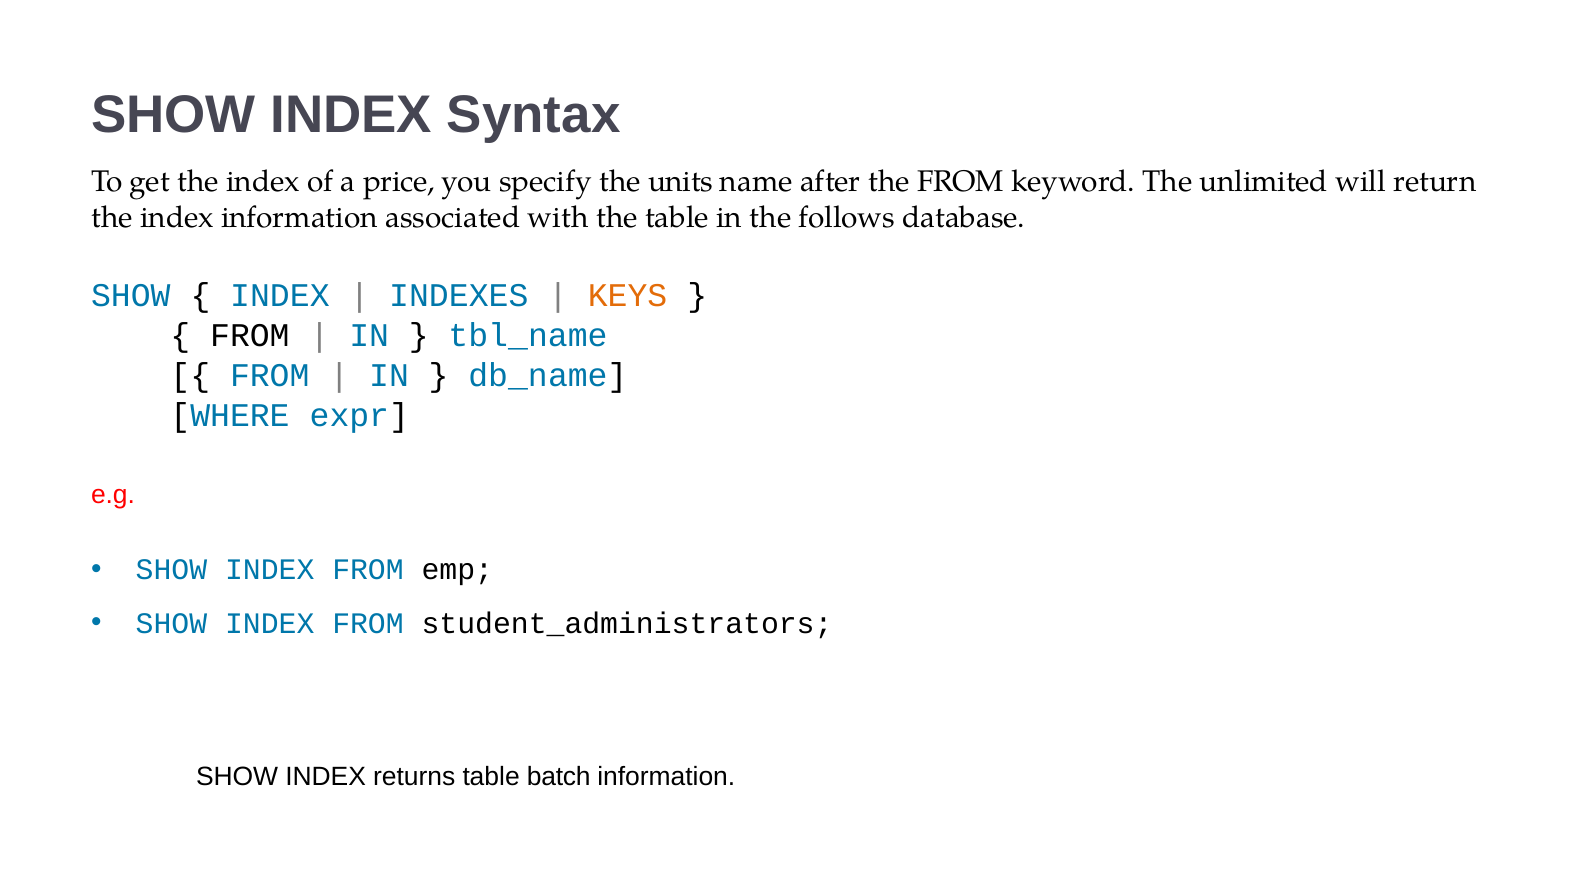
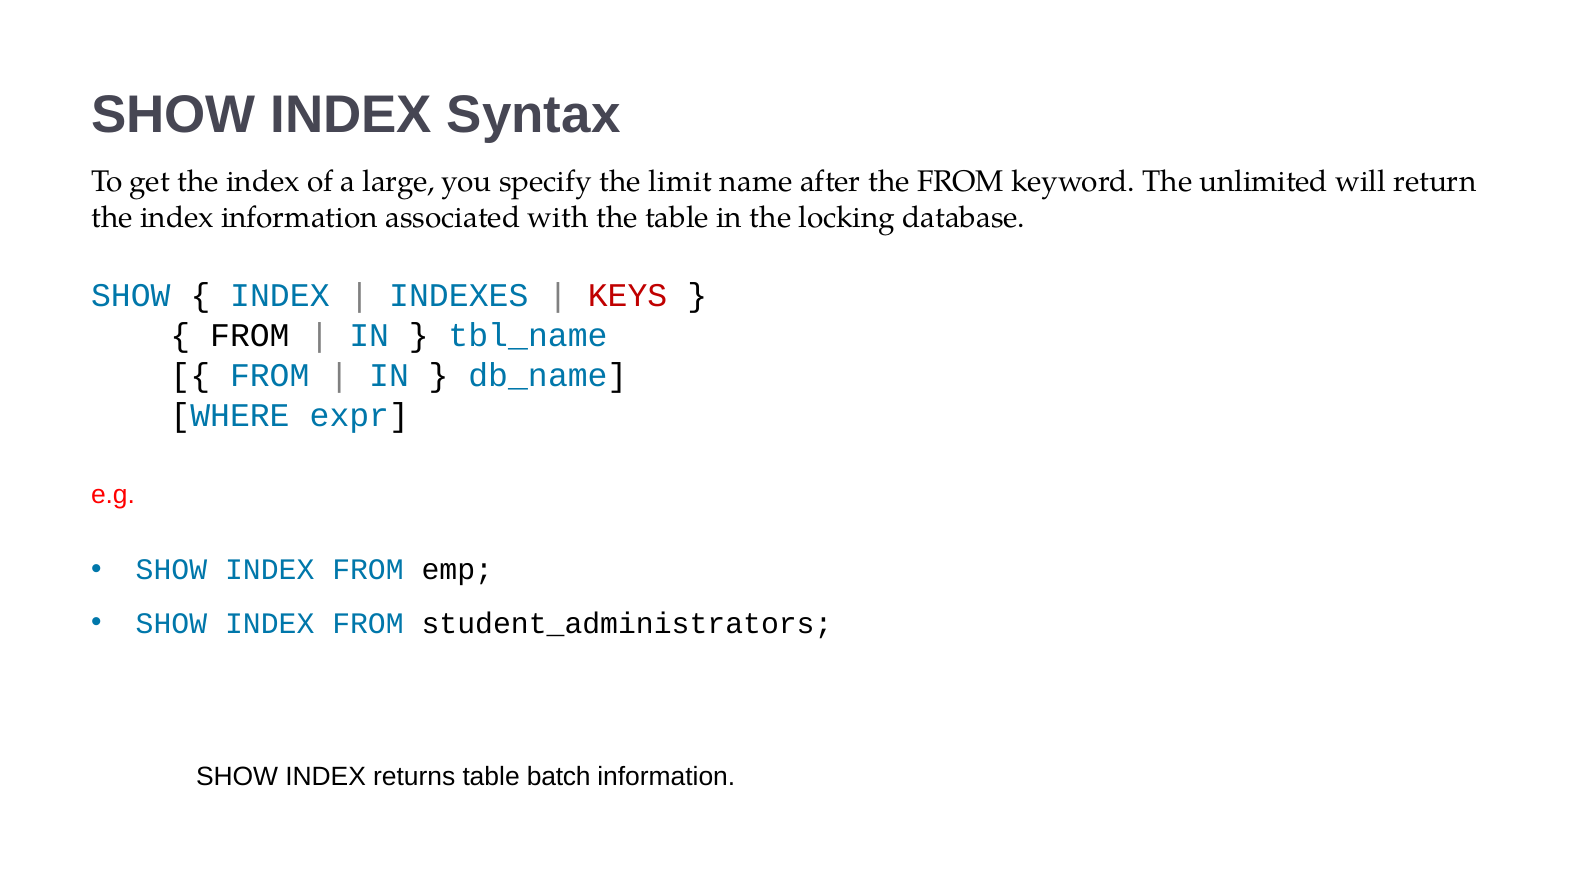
price: price -> large (399, 182)
units: units -> limit (680, 182)
follows: follows -> locking (847, 218)
KEYS colour: orange -> red (628, 296)
